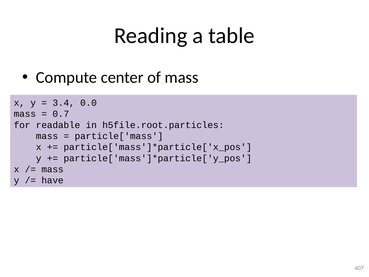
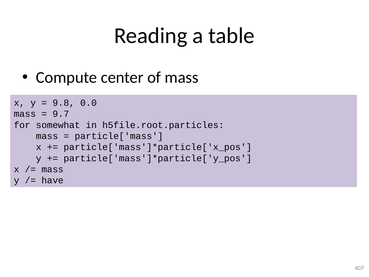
3.4: 3.4 -> 9.8 (64, 103)
0.7: 0.7 -> 9.7 (61, 114)
readable: readable -> somewhat (58, 125)
